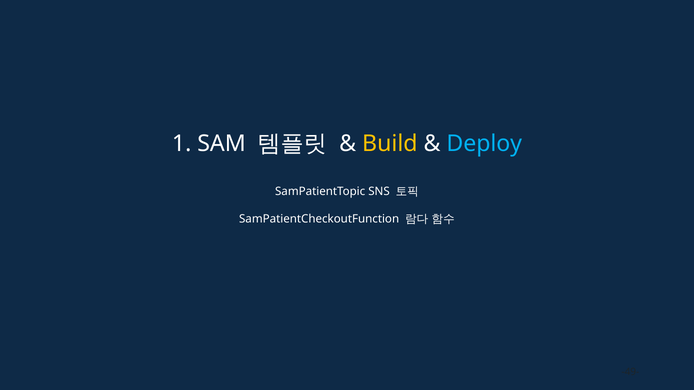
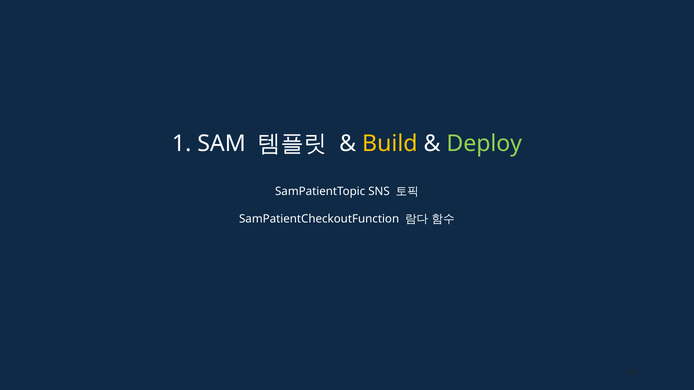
Deploy colour: light blue -> light green (484, 144)
